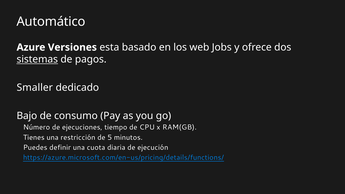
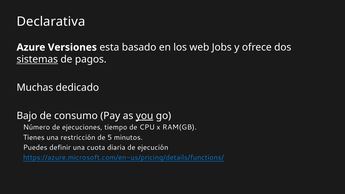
Automático: Automático -> Declarativa (51, 22)
Smaller: Smaller -> Muchas (35, 88)
you underline: none -> present (145, 116)
